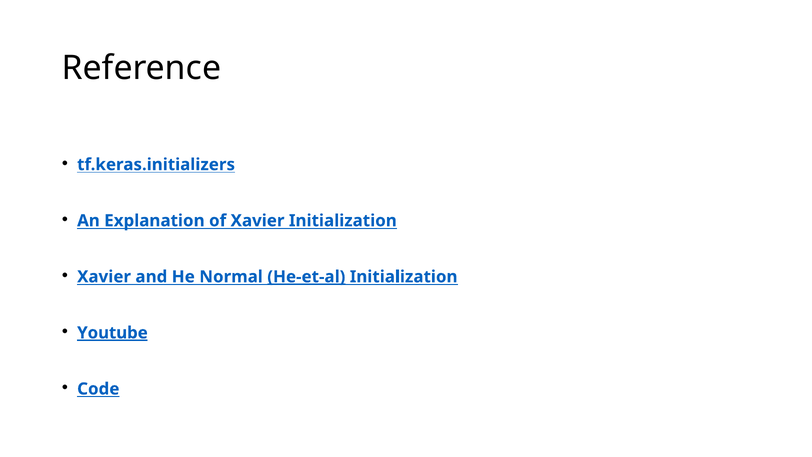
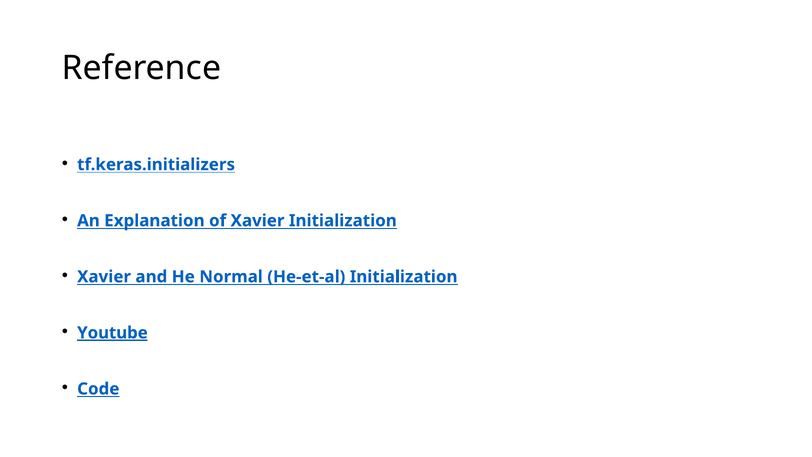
He-et-al underline: present -> none (306, 277)
